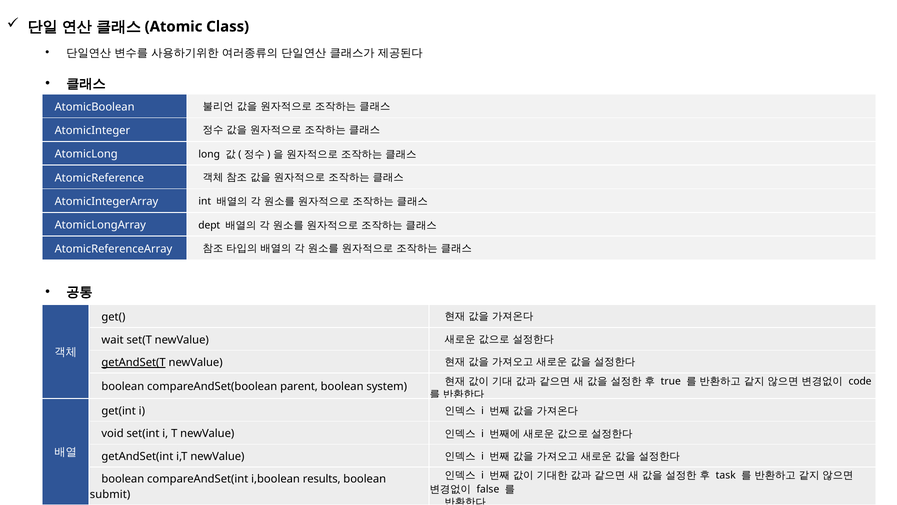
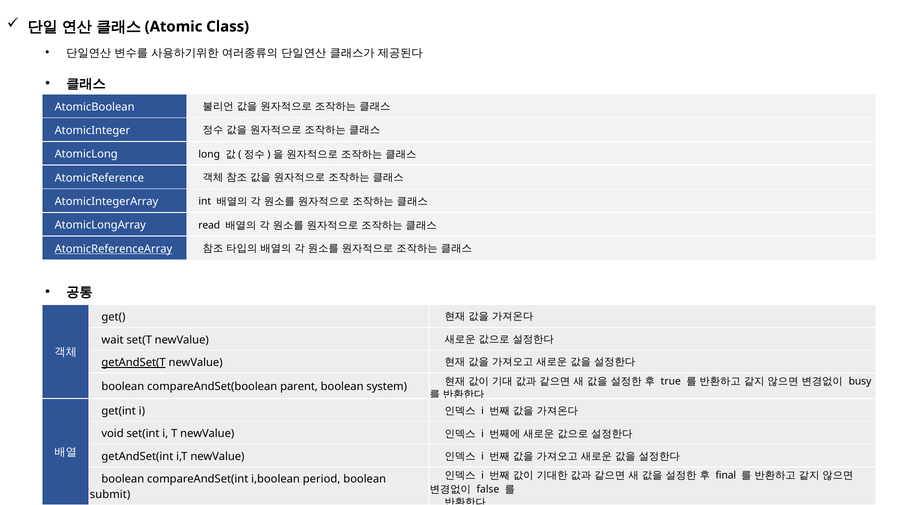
dept: dept -> read (209, 225)
AtomicReferenceArray underline: none -> present (113, 249)
code: code -> busy (860, 381)
task: task -> final (726, 475)
results: results -> period (322, 479)
